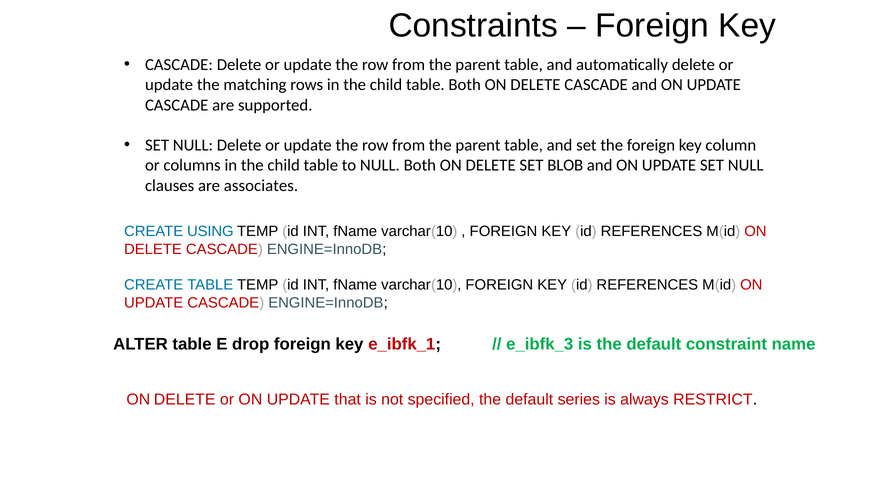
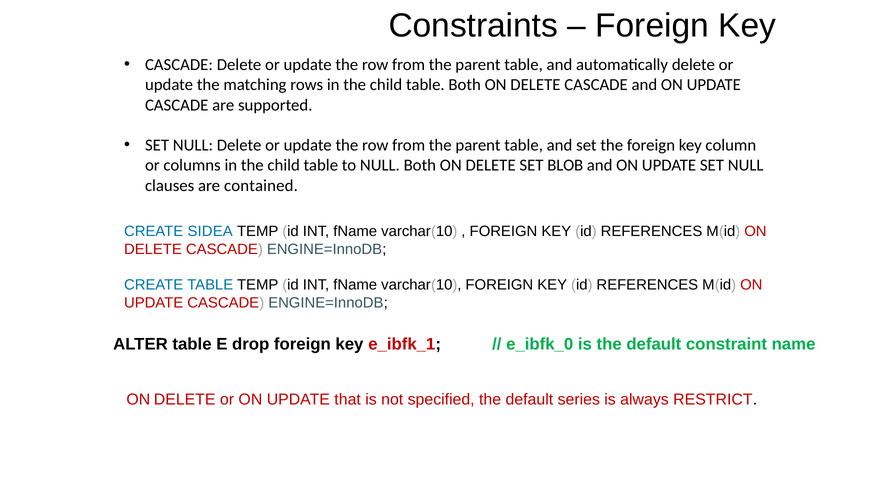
associates: associates -> contained (261, 186)
USING: USING -> SIDEA (210, 231)
e_ibfk_3: e_ibfk_3 -> e_ibfk_0 (540, 345)
